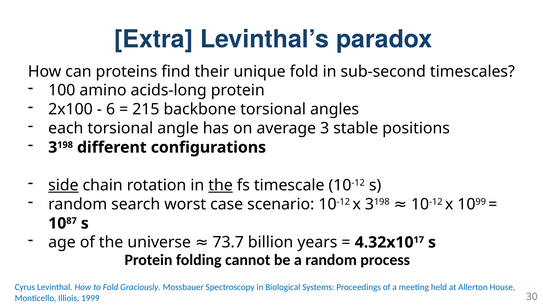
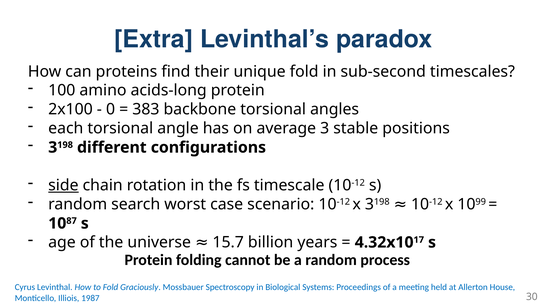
6: 6 -> 0 (111, 110)
215: 215 -> 383 (146, 110)
the underline: present -> none (221, 186)
73.7: 73.7 -> 15.7 (228, 243)
1999: 1999 -> 1987 (90, 299)
